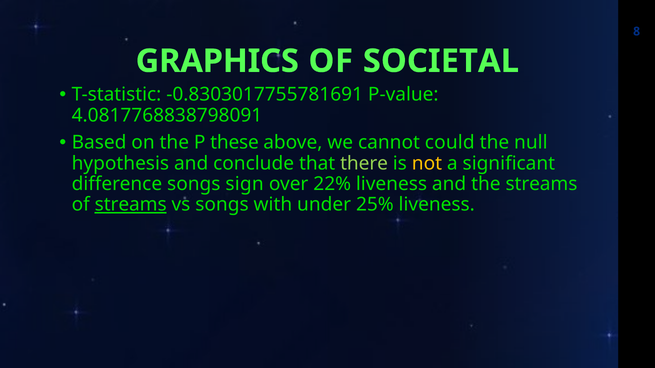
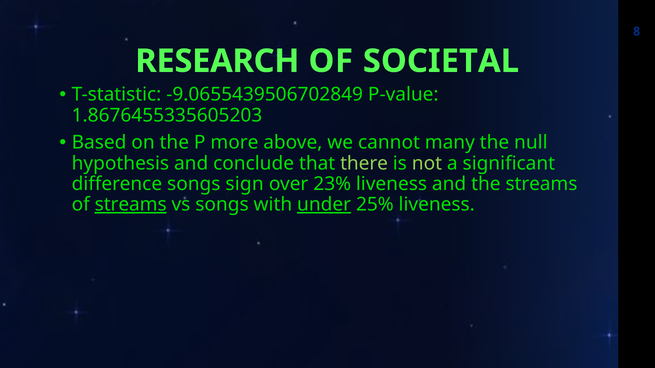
GRAPHICS: GRAPHICS -> RESEARCH (217, 61)
-0.8303017755781691: -0.8303017755781691 -> -9.0655439506702849 (265, 95)
4.0817768838798091: 4.0817768838798091 -> 1.8676455335605203 (167, 115)
these: these -> more (234, 143)
could: could -> many (450, 143)
not colour: yellow -> light green (427, 163)
22%: 22% -> 23% (332, 184)
under underline: none -> present (324, 205)
